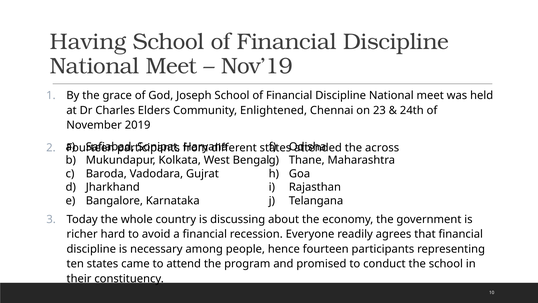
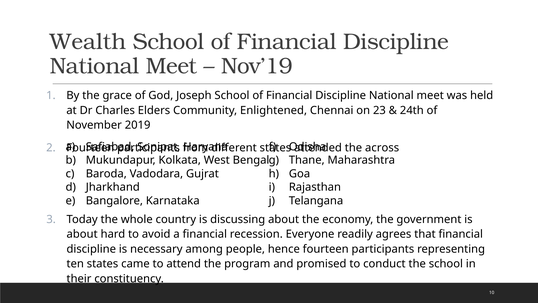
Having: Having -> Wealth (88, 42)
richer: richer -> about (82, 234)
